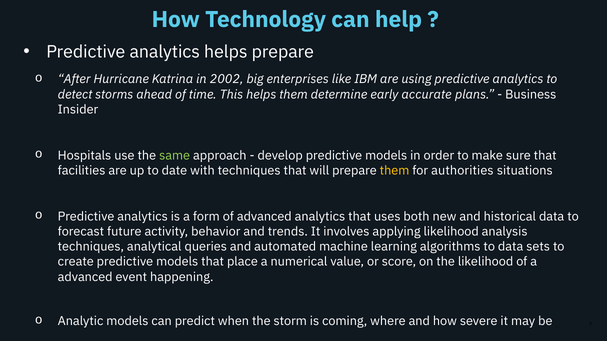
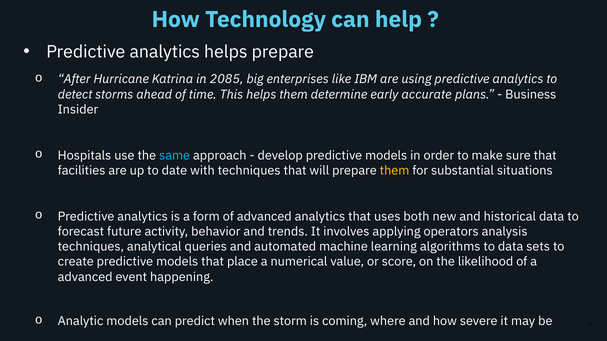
2002: 2002 -> 2085 (227, 79)
same colour: light green -> light blue (175, 156)
authorities: authorities -> substantial (462, 171)
applying likelihood: likelihood -> operators (451, 232)
